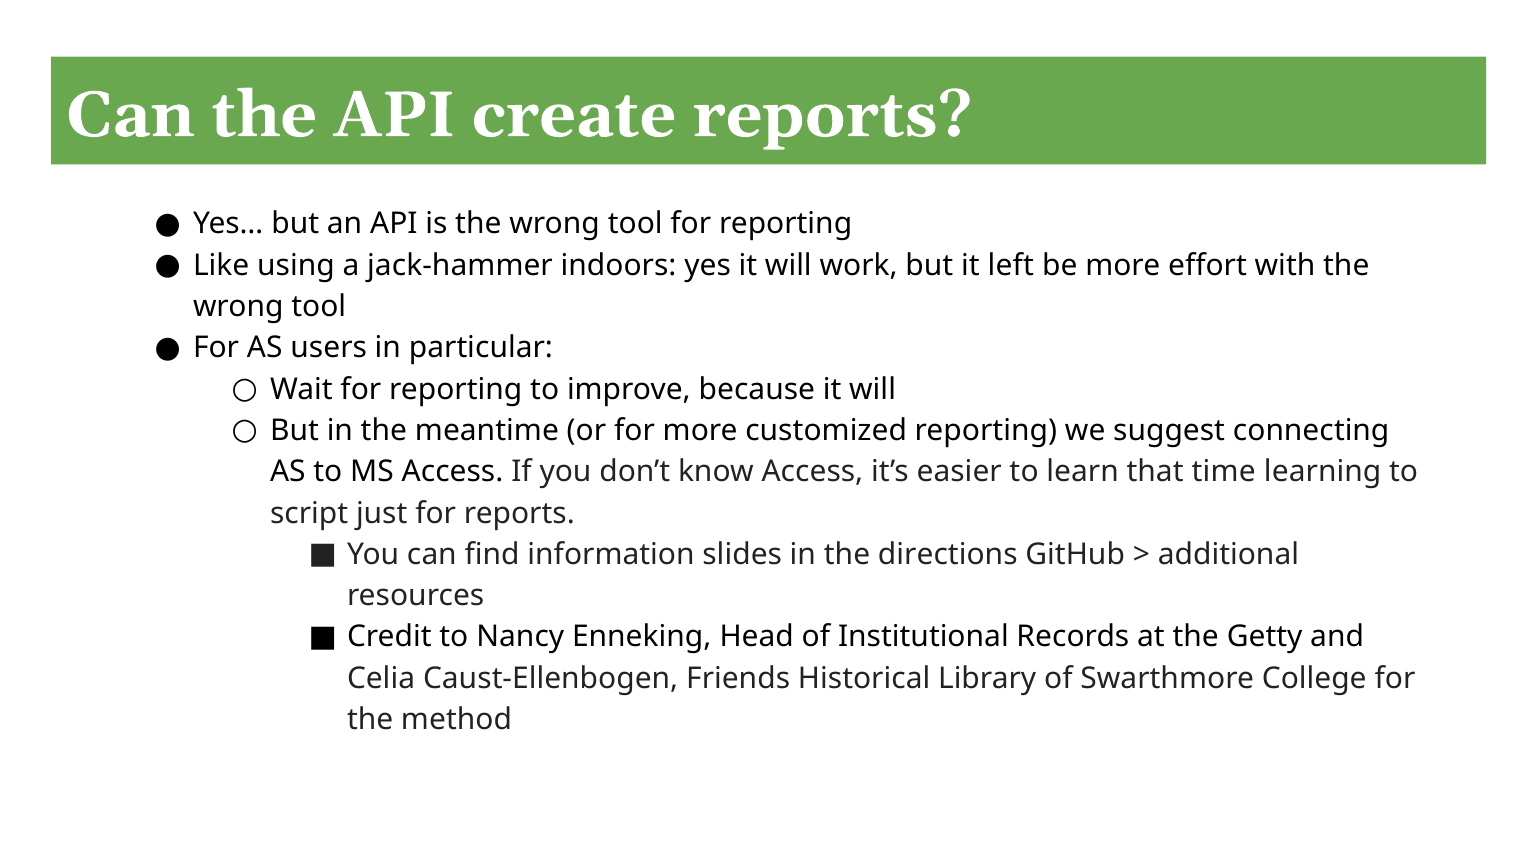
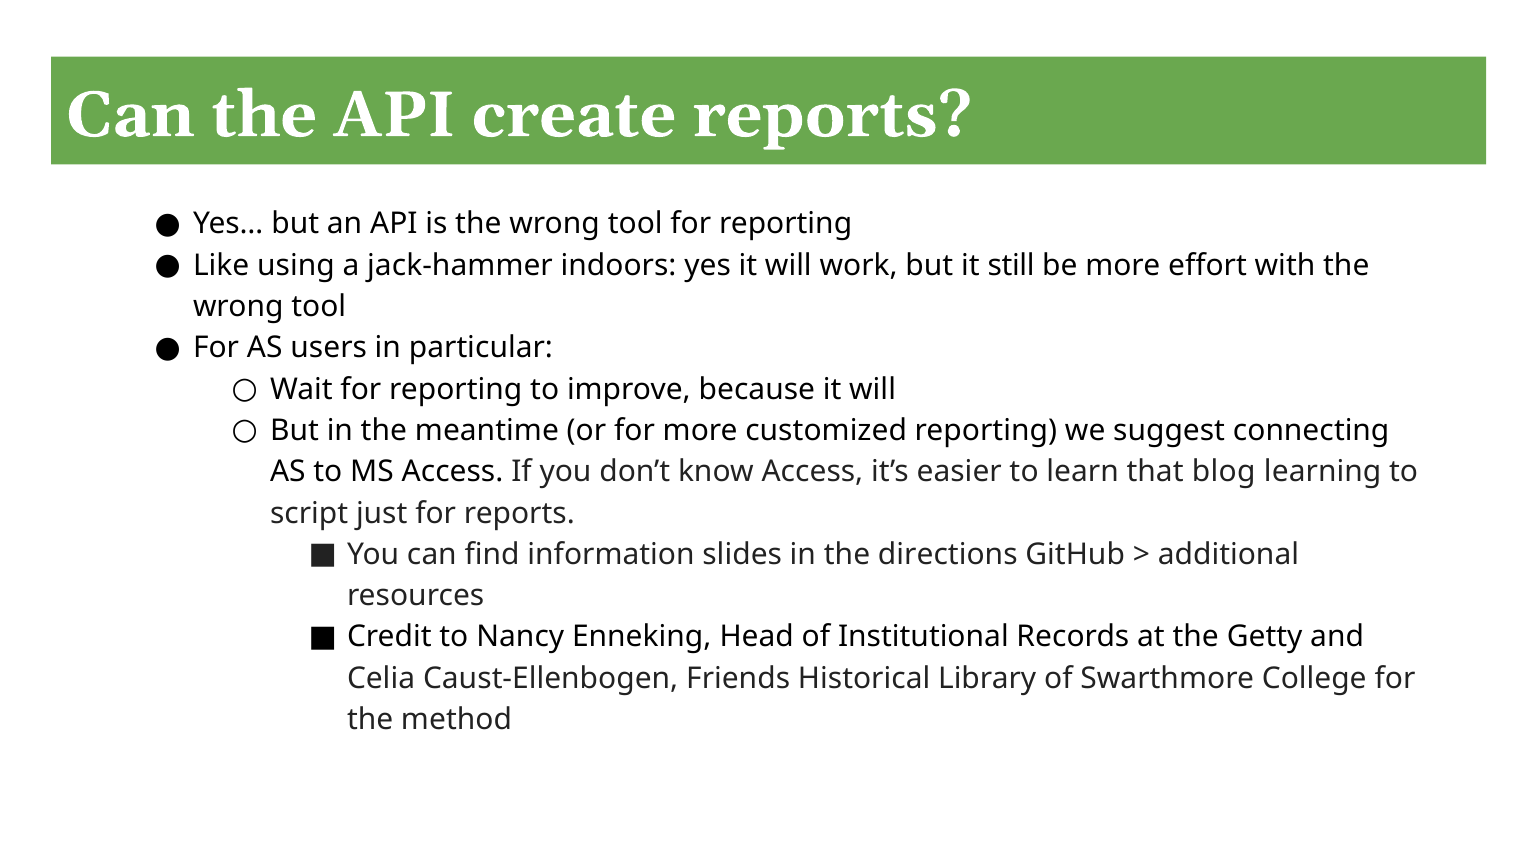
left: left -> still (1011, 265)
time: time -> blog (1224, 471)
